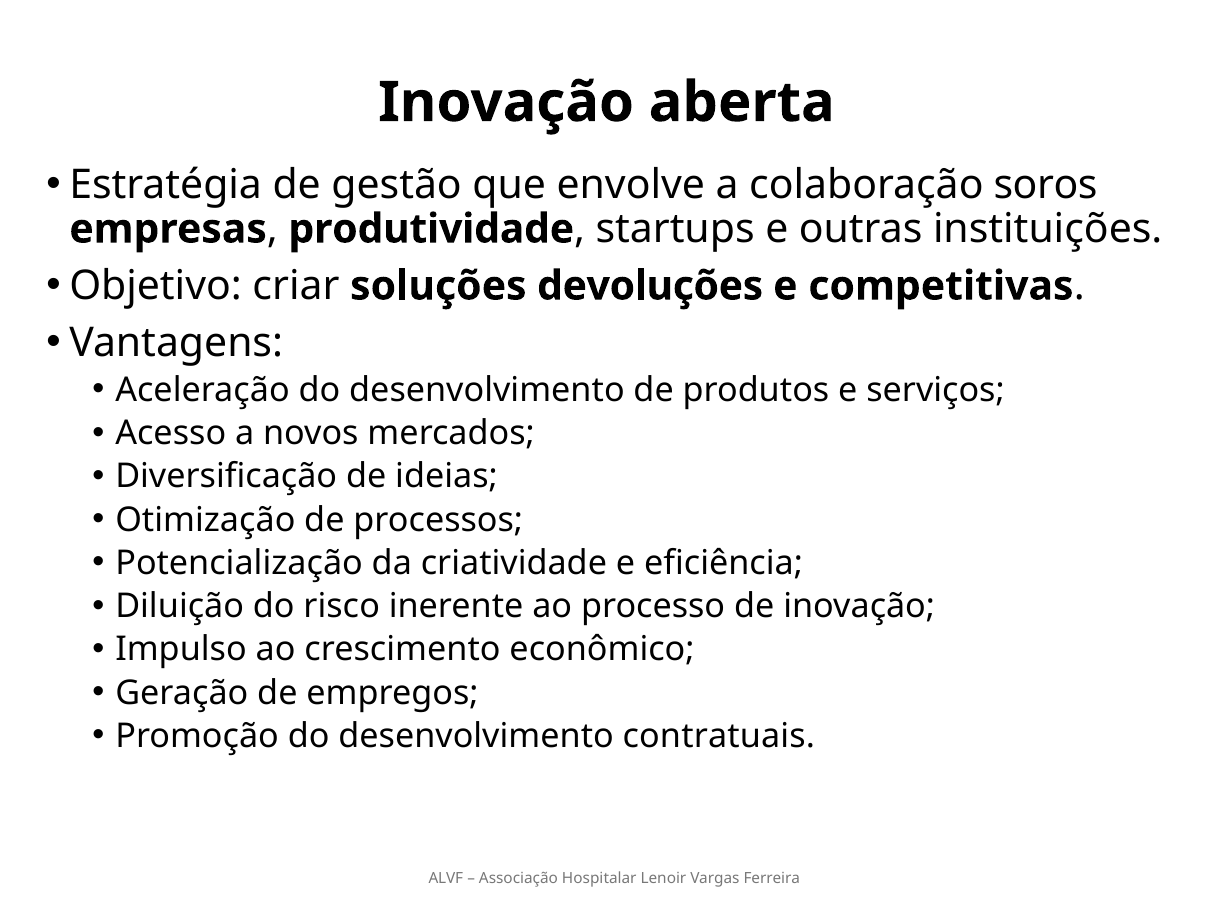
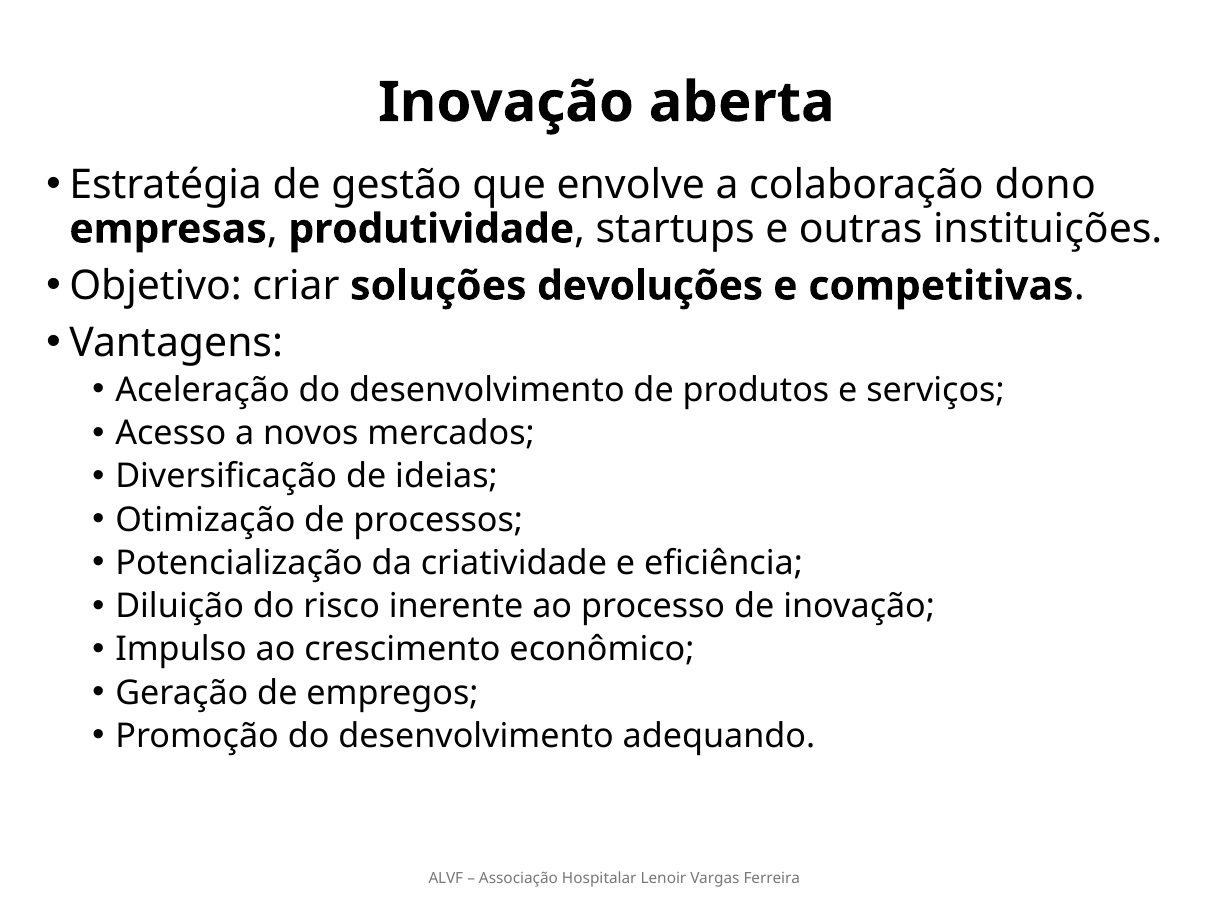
soros: soros -> dono (1045, 185)
contratuais: contratuais -> adequando (719, 736)
